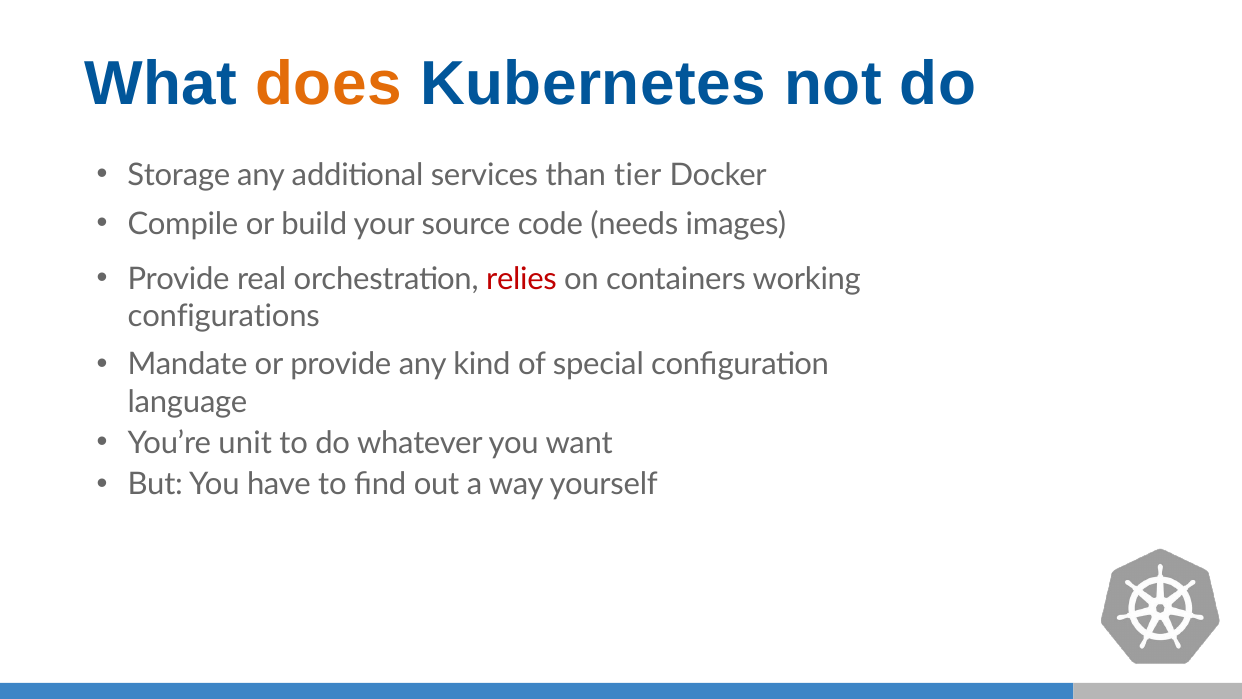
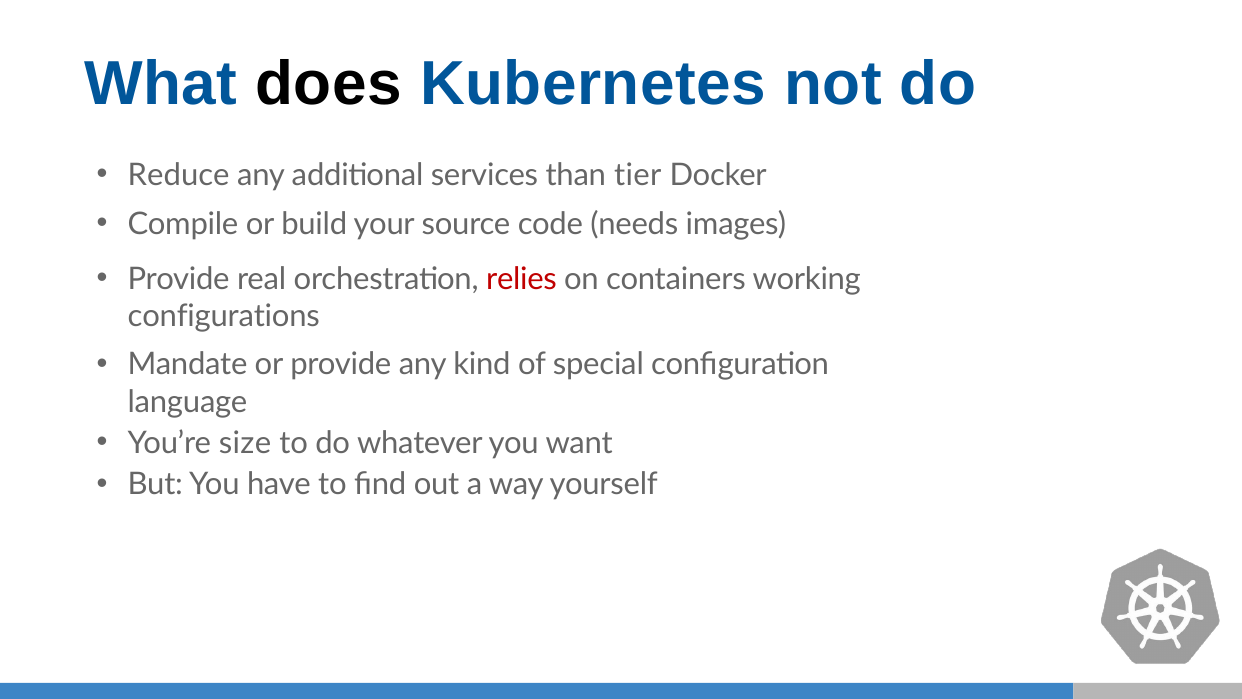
does colour: orange -> black (329, 84)
Storage: Storage -> Reduce (179, 175)
unit: unit -> size (245, 443)
